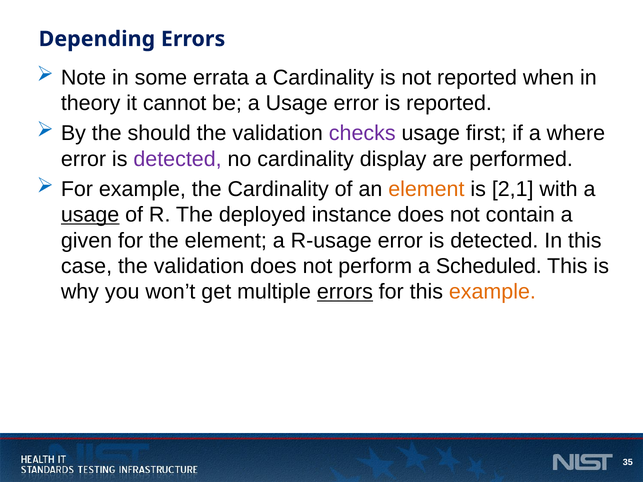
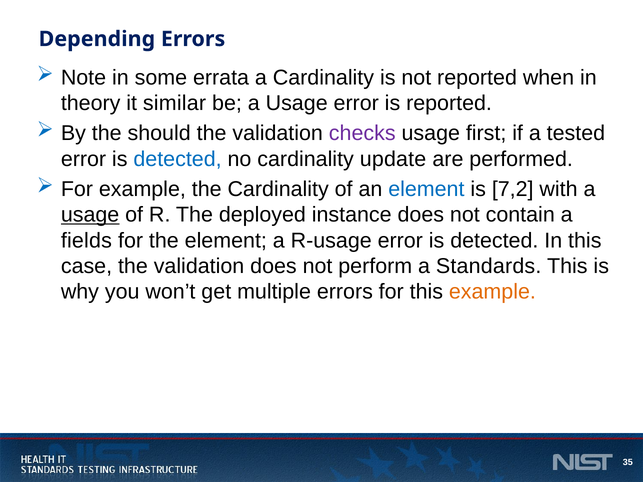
cannot: cannot -> similar (174, 103)
where: where -> tested (576, 133)
detected colour: purple -> blue (178, 159)
display: display -> update (393, 159)
element colour: orange -> blue (426, 189)
2,1: 2,1 -> 7,2 (513, 189)
given: given -> fields (86, 241)
Scheduled: Scheduled -> Standards (489, 266)
errors underline: present -> none (345, 292)
